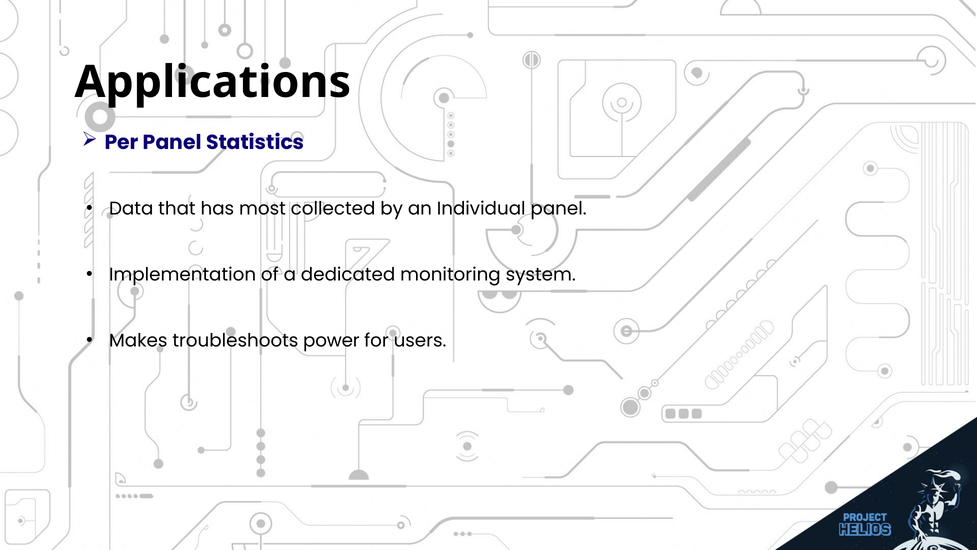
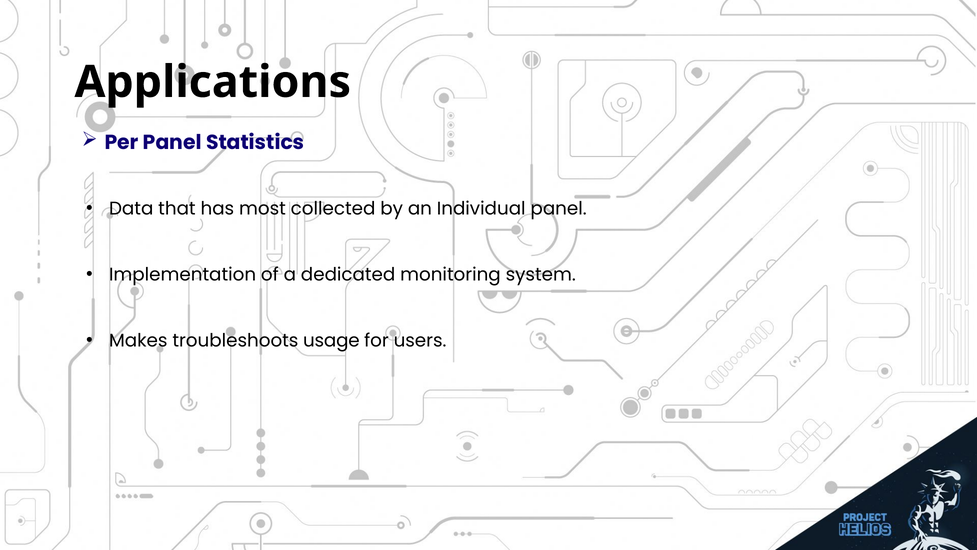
power: power -> usage (331, 341)
